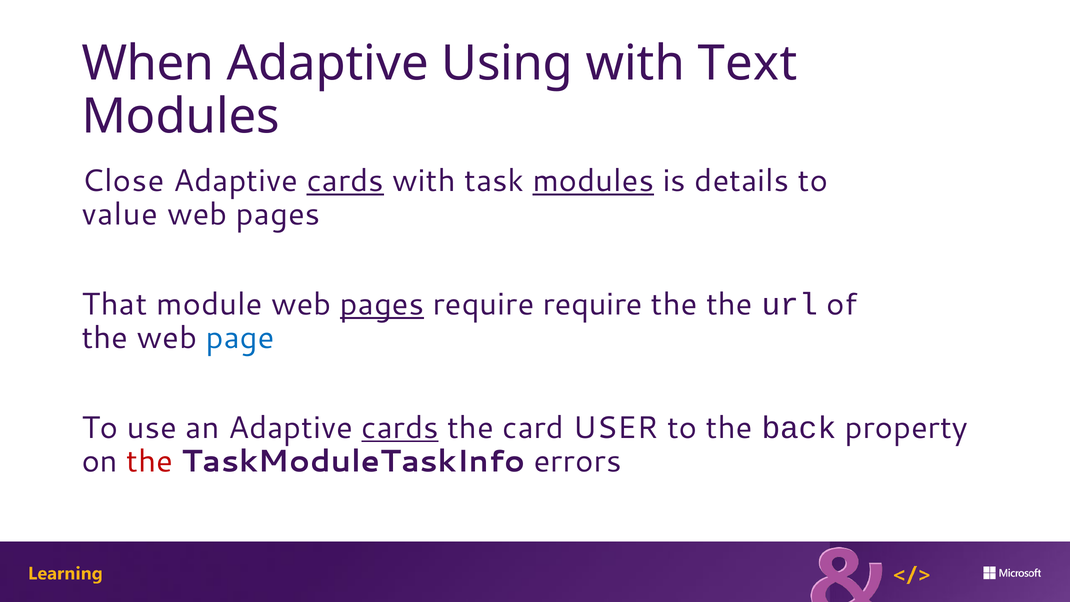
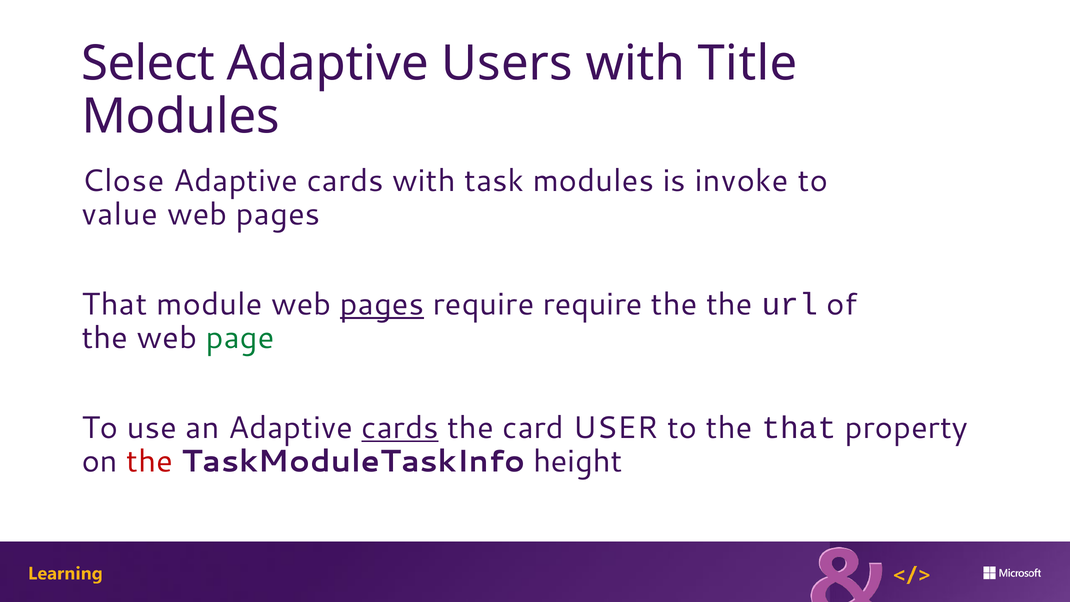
When: When -> Select (148, 63)
Using: Using -> Users (507, 63)
Text: Text -> Title (748, 63)
cards underline: present -> none (345, 181)
modules underline: present -> none (593, 181)
details: details -> invoke (742, 181)
page colour: blue -> green (240, 338)
the back: back -> that (799, 428)
errors: errors -> height (578, 461)
